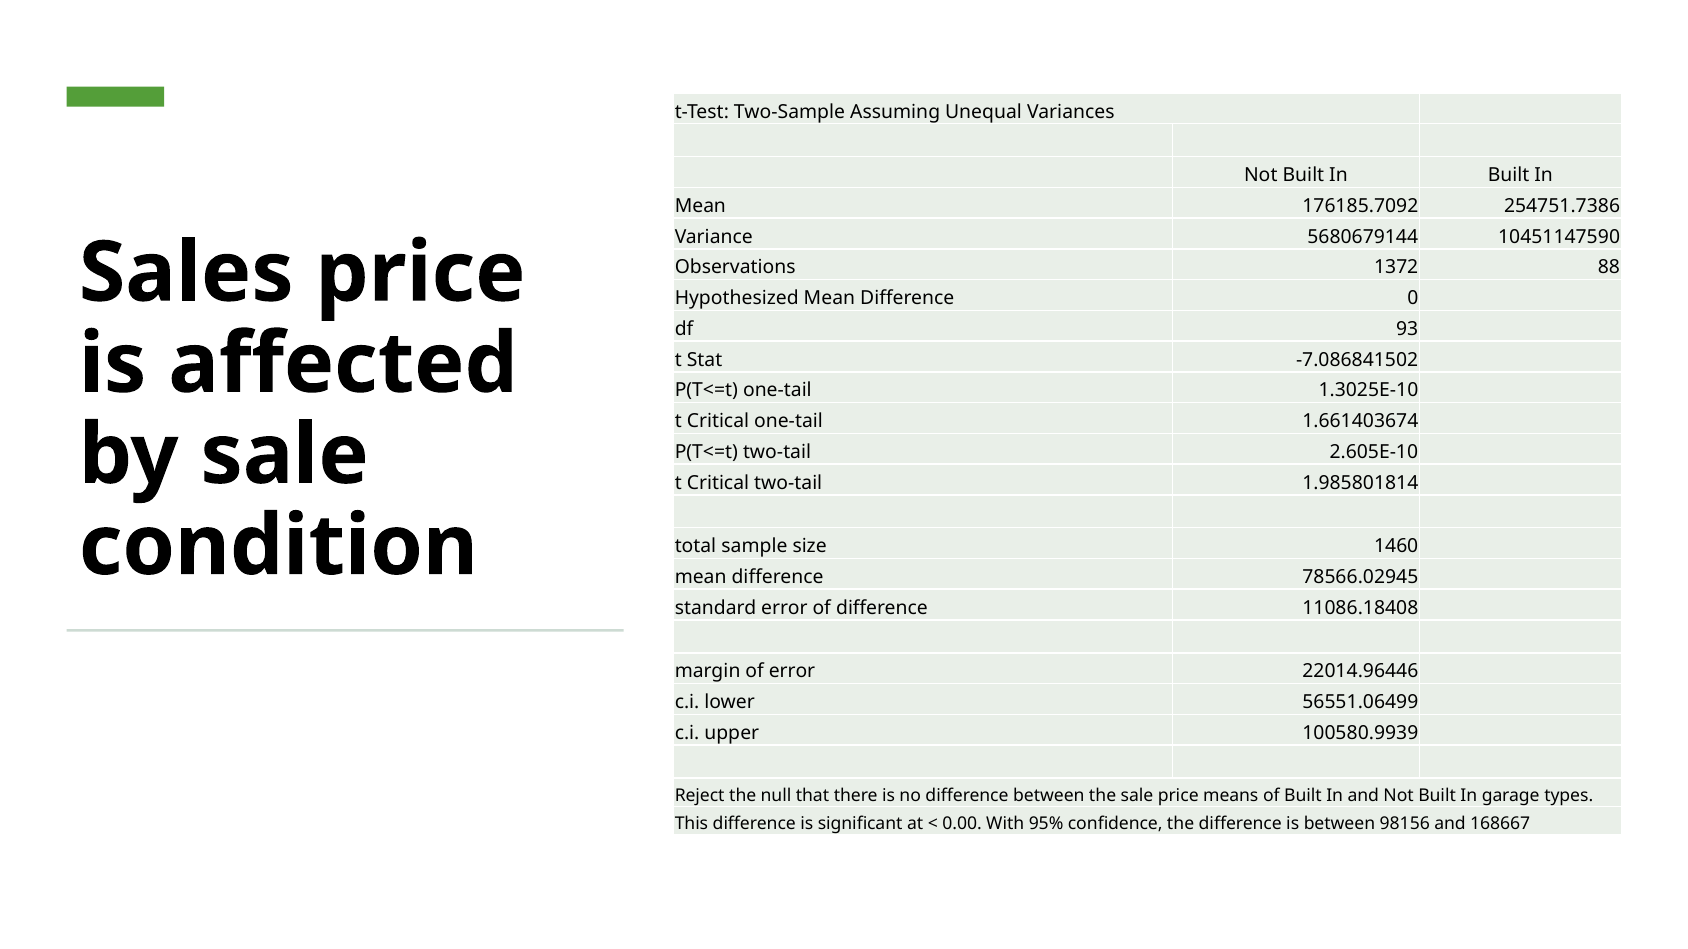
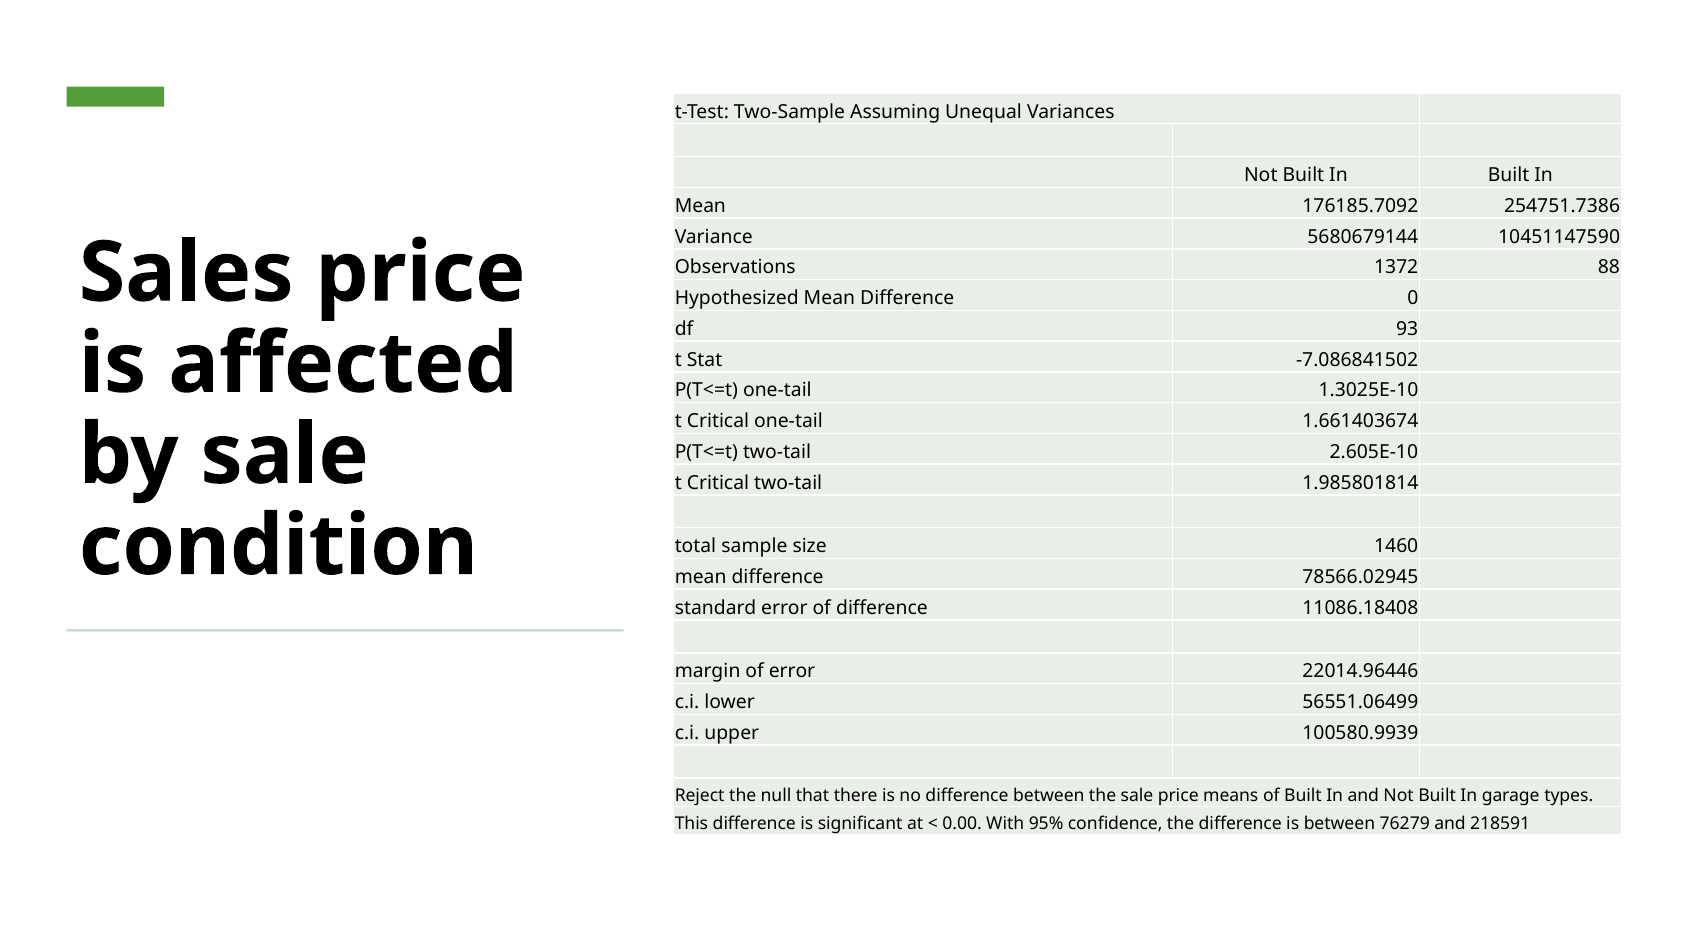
98156: 98156 -> 76279 (1405, 824)
168667: 168667 -> 218591 (1500, 824)
